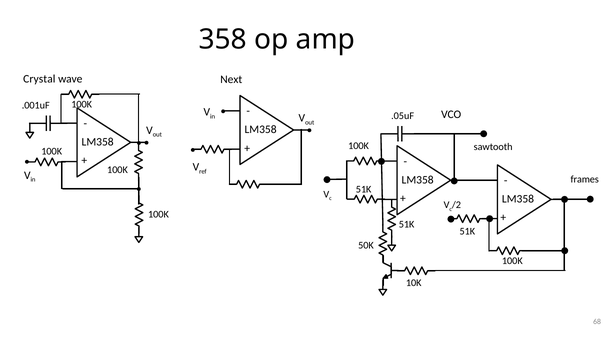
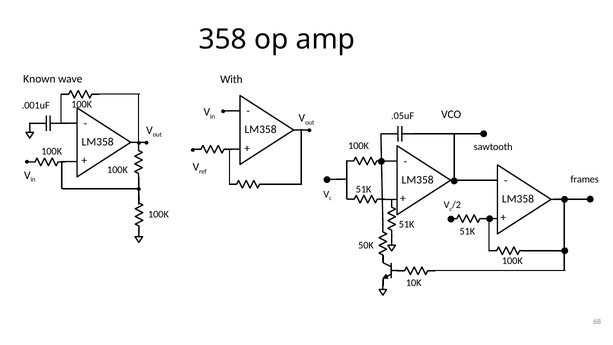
Crystal: Crystal -> Known (39, 79)
Next: Next -> With (231, 79)
